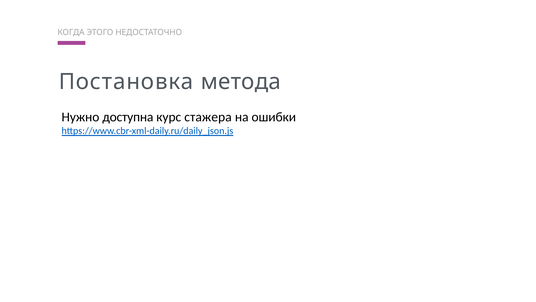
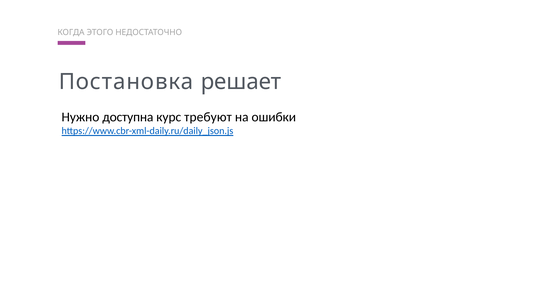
метода: метода -> решает (241, 81)
стажера: стажера -> требуют (208, 117)
